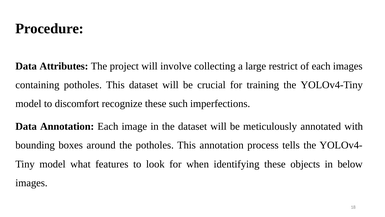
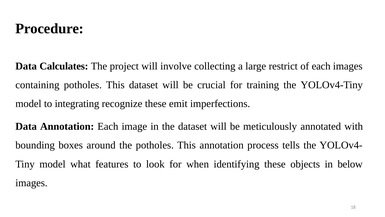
Attributes: Attributes -> Calculates (64, 66)
discomfort: discomfort -> integrating (77, 103)
such: such -> emit (178, 103)
